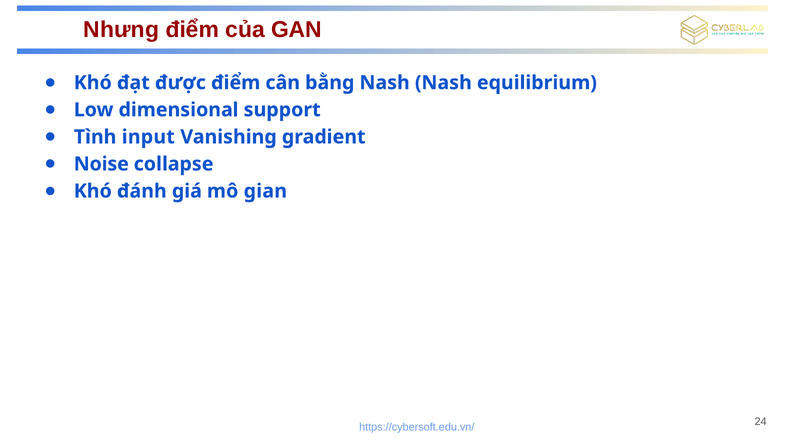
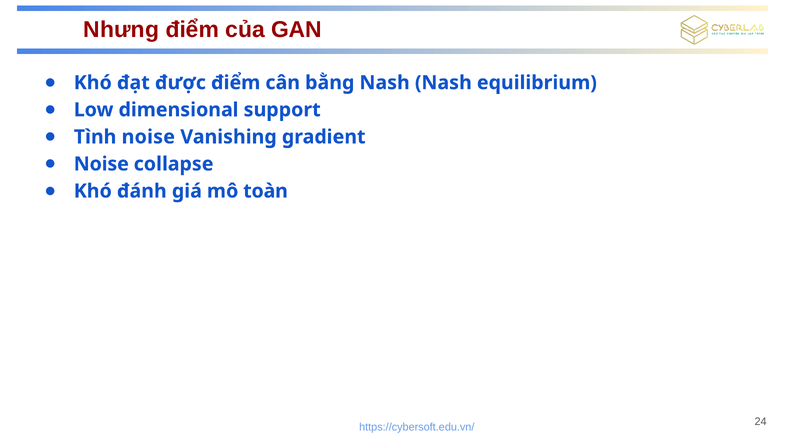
Tình input: input -> noise (148, 137)
gian: gian -> toàn (266, 191)
